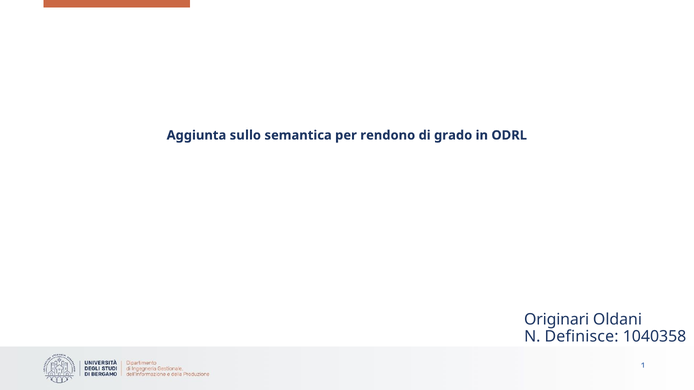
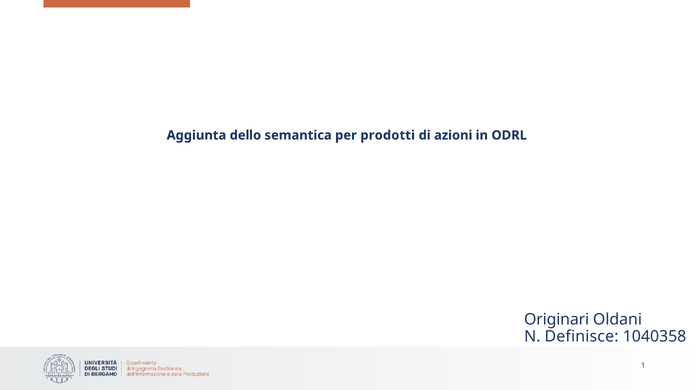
sullo: sullo -> dello (245, 135)
rendono: rendono -> prodotti (388, 135)
grado: grado -> azioni (453, 135)
